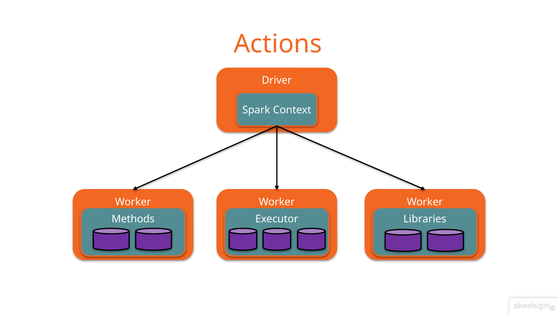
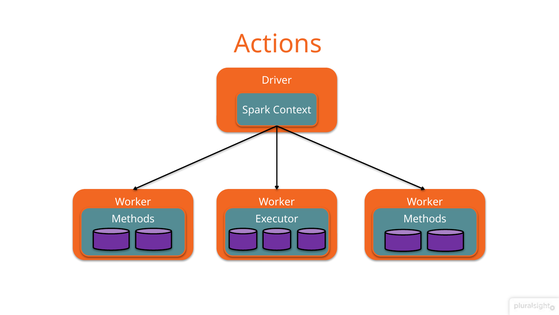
Executor Libraries: Libraries -> Methods (425, 219)
